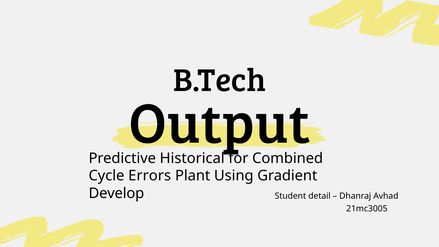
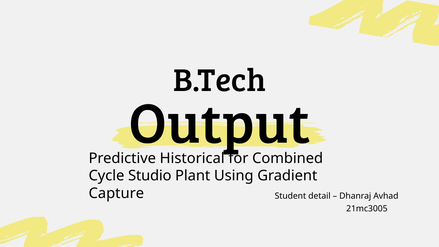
Errors: Errors -> Studio (150, 176)
Develop: Develop -> Capture (116, 193)
